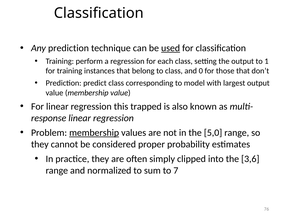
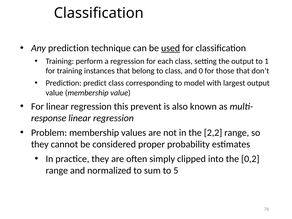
trapped: trapped -> prevent (146, 106)
membership underline: present -> none (94, 133)
5,0: 5,0 -> 2,2 (213, 133)
3,6: 3,6 -> 0,2 (250, 159)
7: 7 -> 5 (176, 171)
